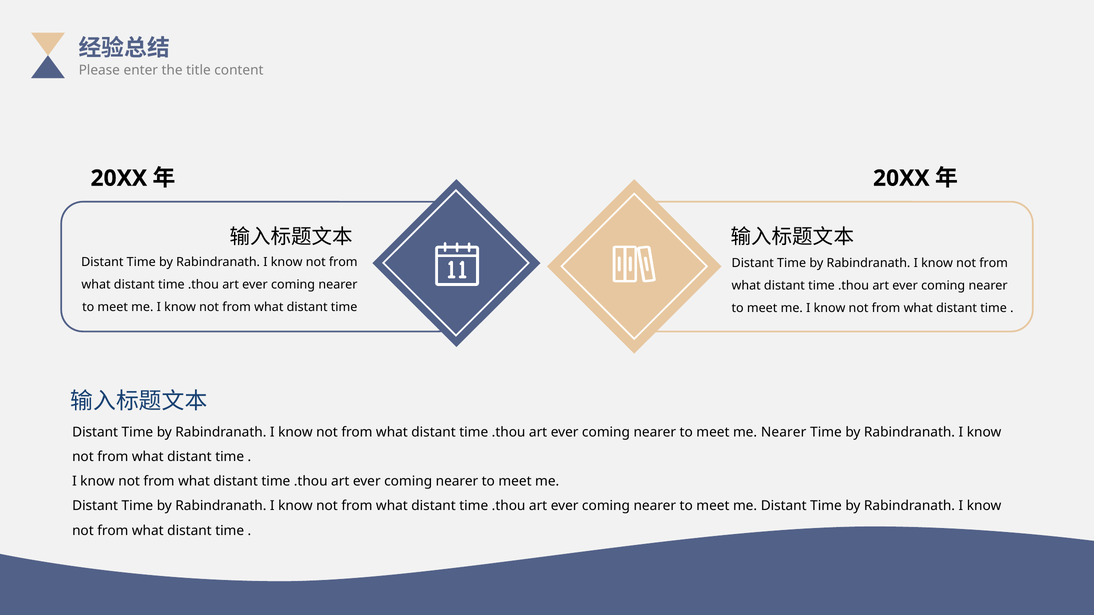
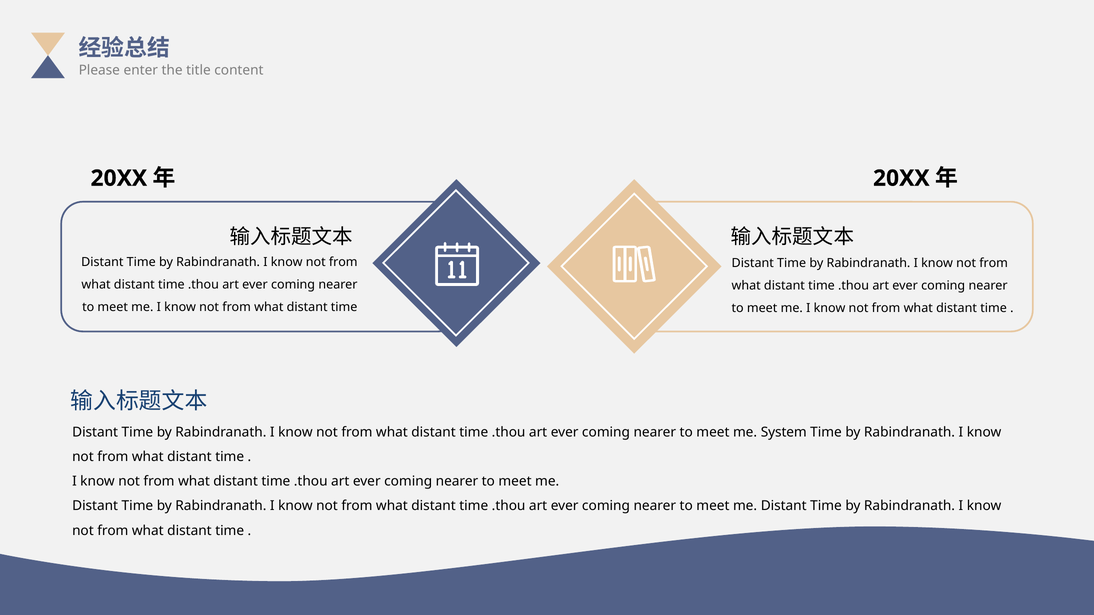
me Nearer: Nearer -> System (784, 432)
